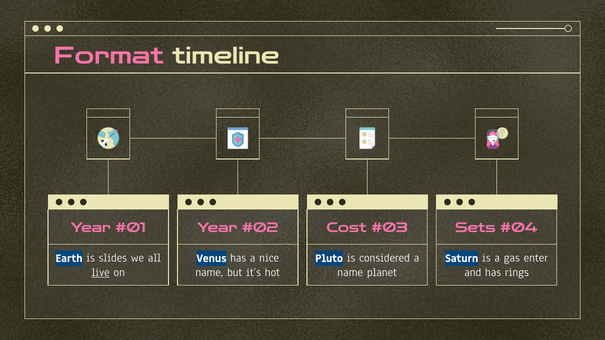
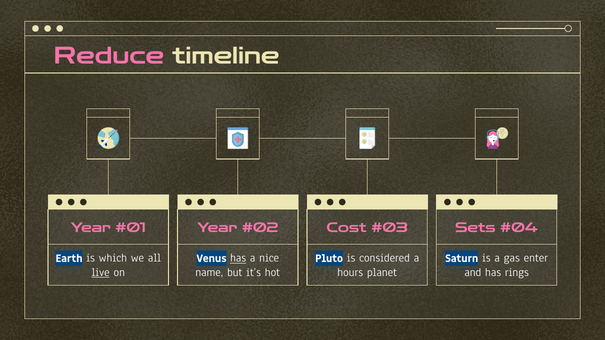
Format: Format -> Reduce (109, 56)
slides: slides -> which (113, 258)
has underline: none -> present (238, 258)
name: name -> hours (350, 272)
